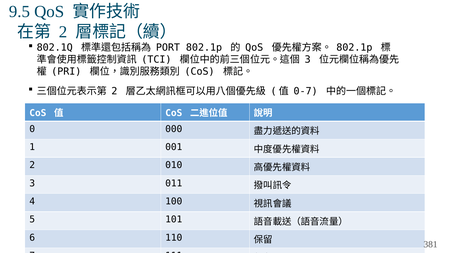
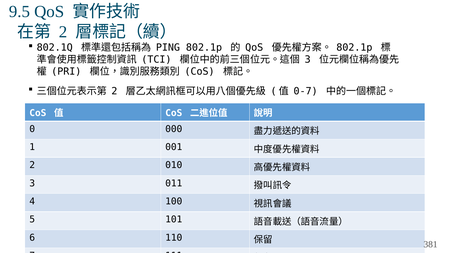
PORT: PORT -> PING (168, 48)
